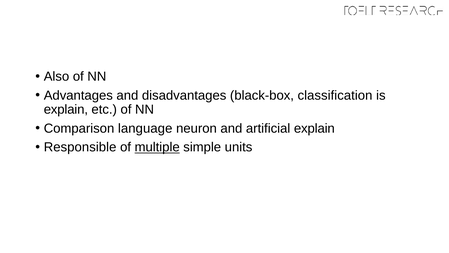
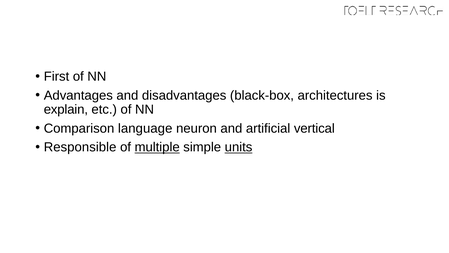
Also: Also -> First (56, 76)
classification: classification -> architectures (335, 95)
artificial explain: explain -> vertical (314, 128)
units underline: none -> present (239, 147)
